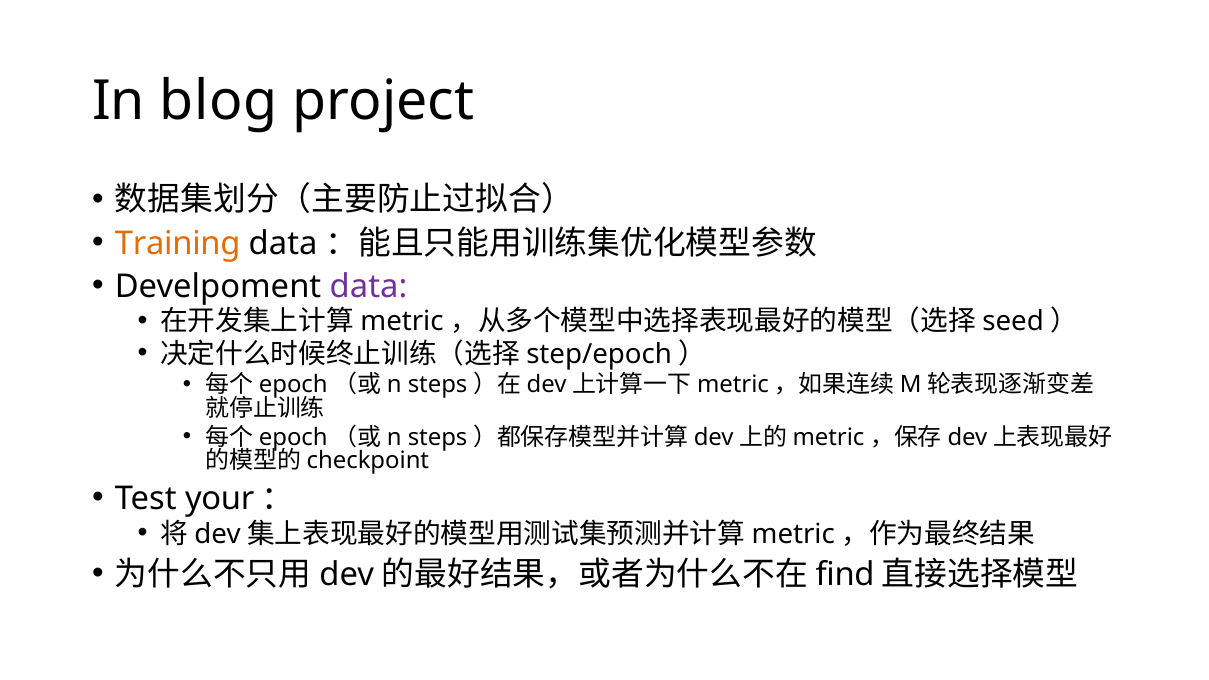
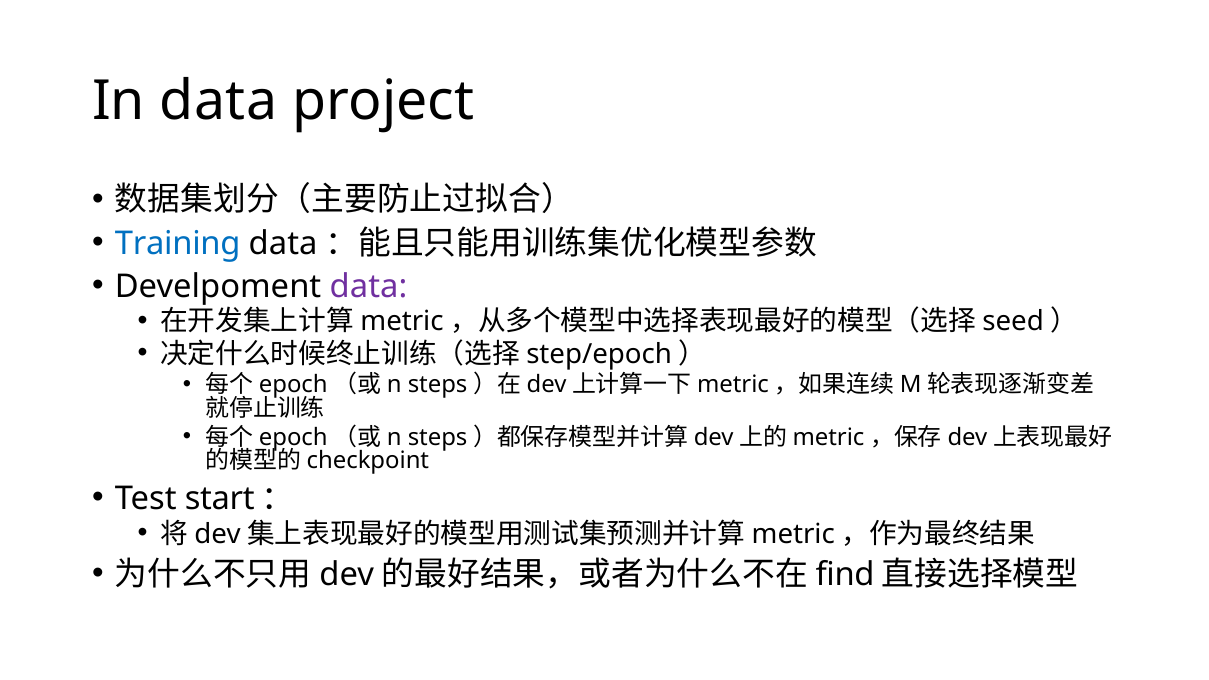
In blog: blog -> data (219, 102)
Training colour: orange -> blue (178, 243)
your: your -> start (220, 499)
